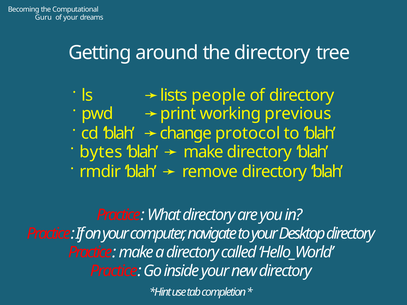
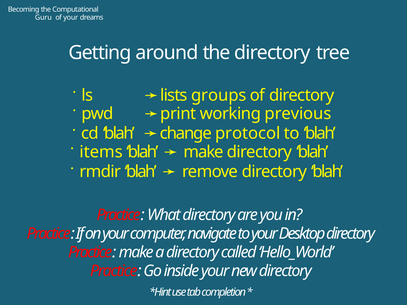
people: people -> groups (219, 95)
bytes: bytes -> items (101, 152)
